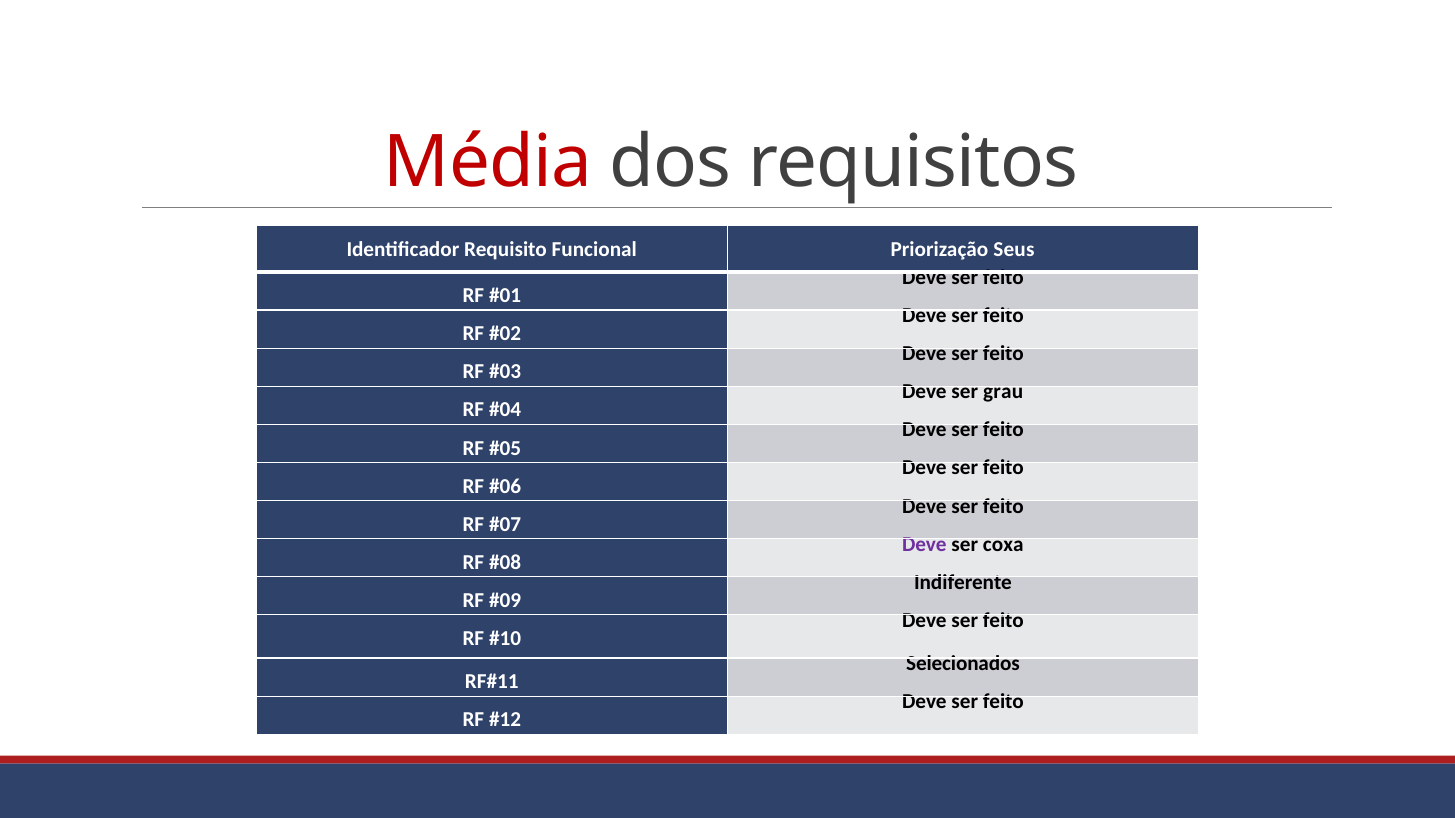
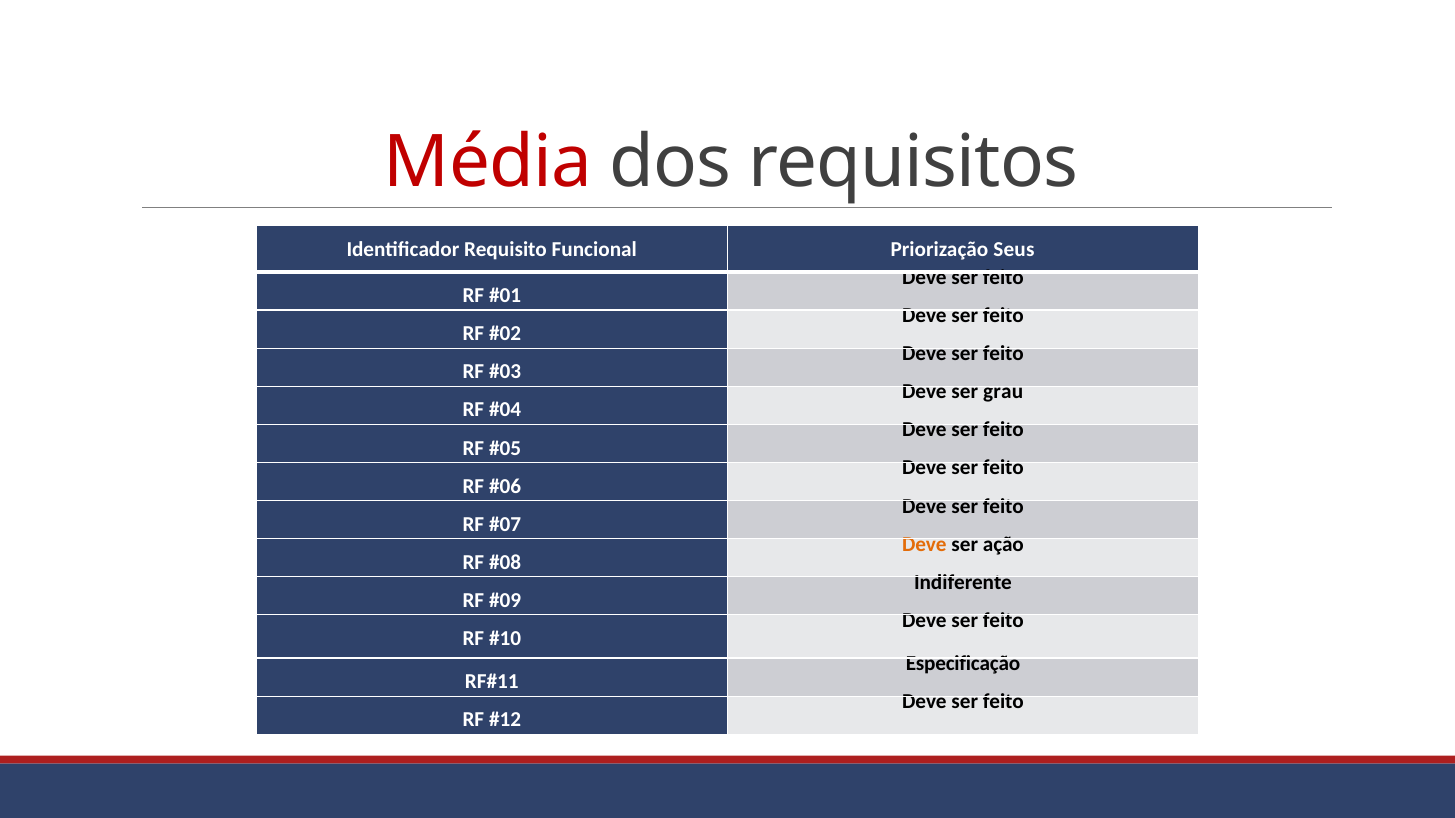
Deve colour: purple -> orange (924, 544)
coxa: coxa -> ação (1003, 544)
Selecionados: Selecionados -> Especificação (963, 664)
